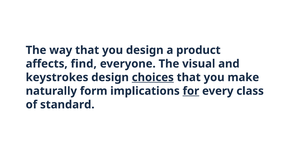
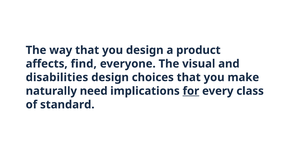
keystrokes: keystrokes -> disabilities (57, 78)
choices underline: present -> none (153, 78)
form: form -> need (94, 91)
